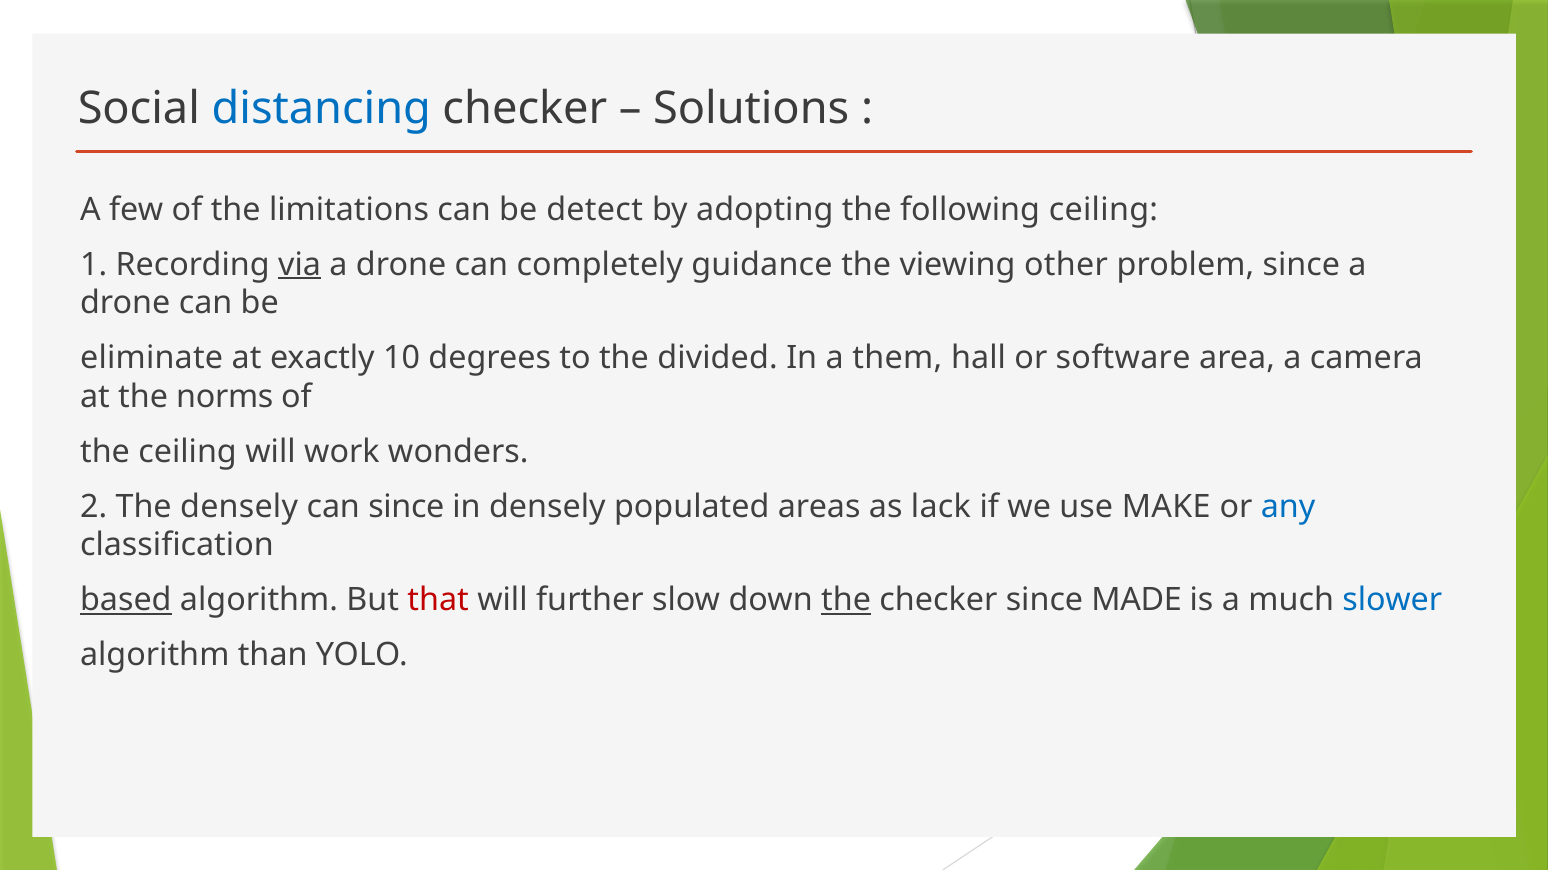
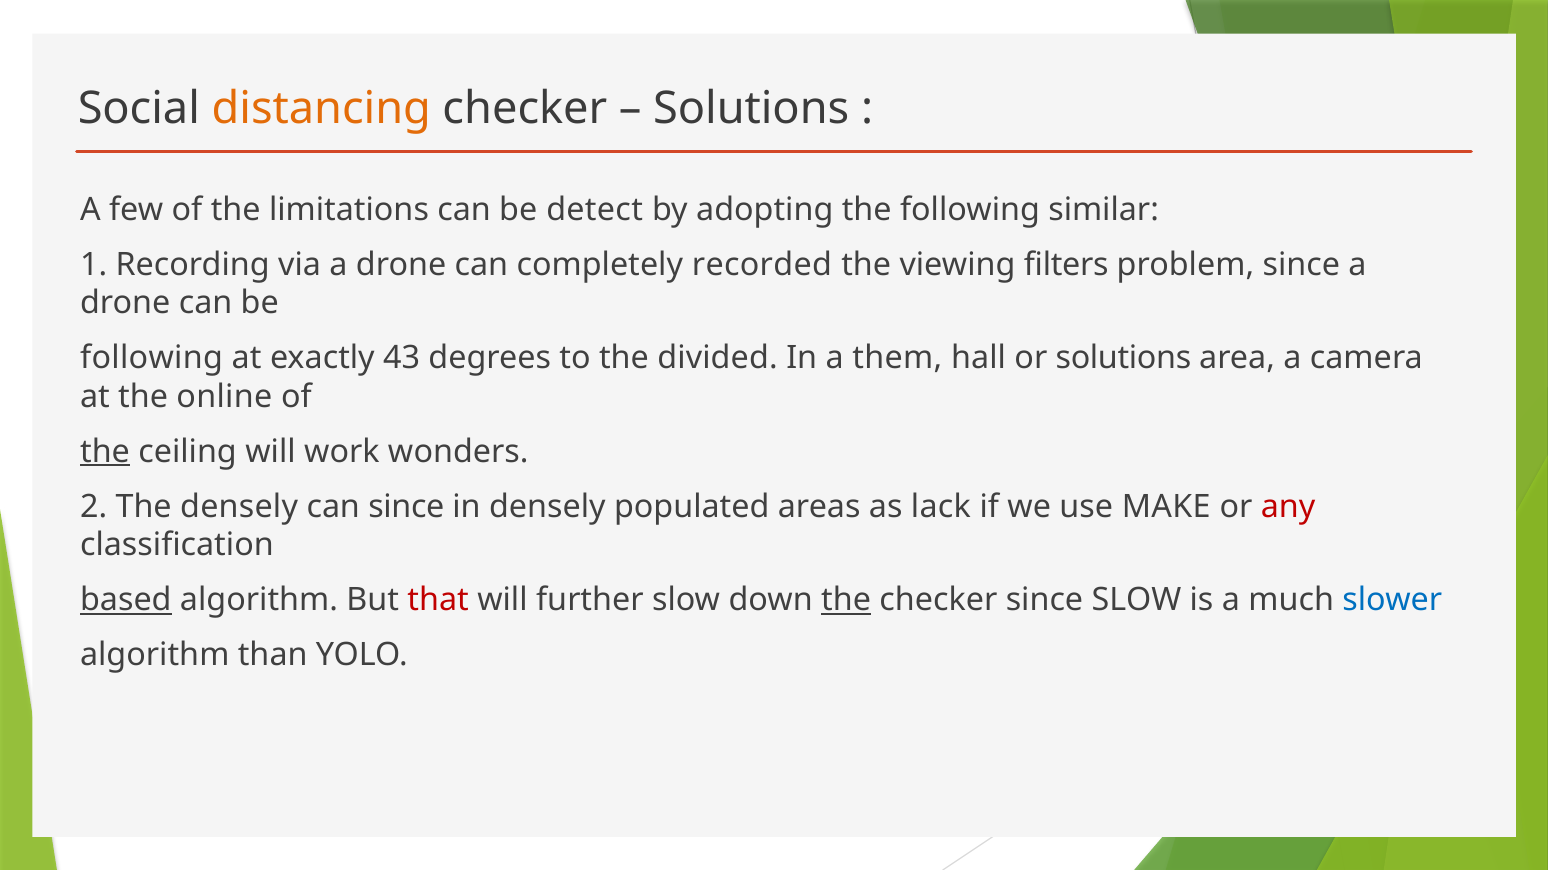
distancing colour: blue -> orange (321, 108)
following ceiling: ceiling -> similar (1104, 210)
via underline: present -> none (300, 265)
guidance: guidance -> recorded (762, 265)
other: other -> filters (1066, 265)
eliminate: eliminate -> following (152, 358)
10: 10 -> 43 (402, 358)
or software: software -> solutions (1123, 358)
norms: norms -> online (224, 397)
the underline: none -> present (105, 452)
any colour: blue -> red (1288, 507)
since MADE: MADE -> SLOW (1137, 601)
